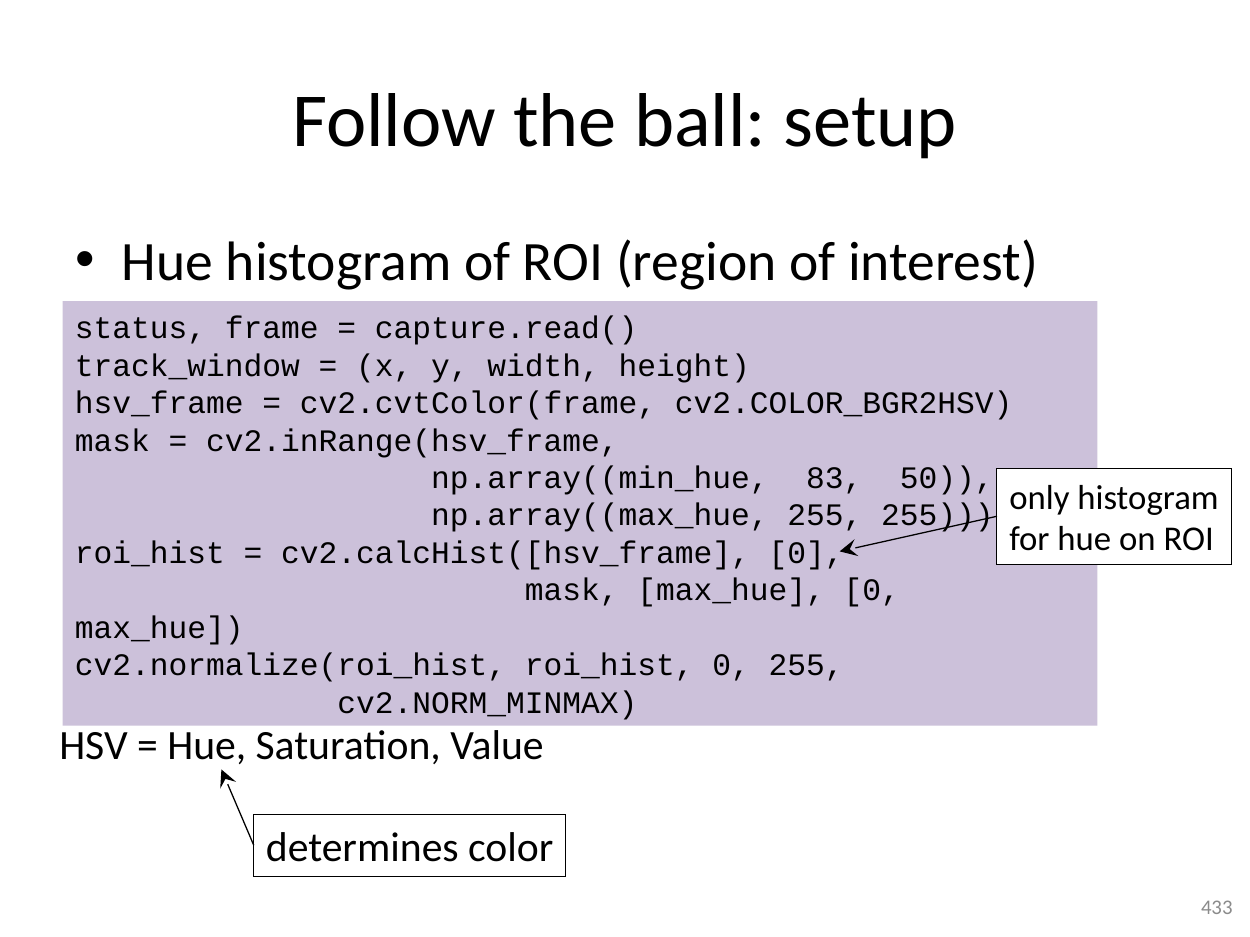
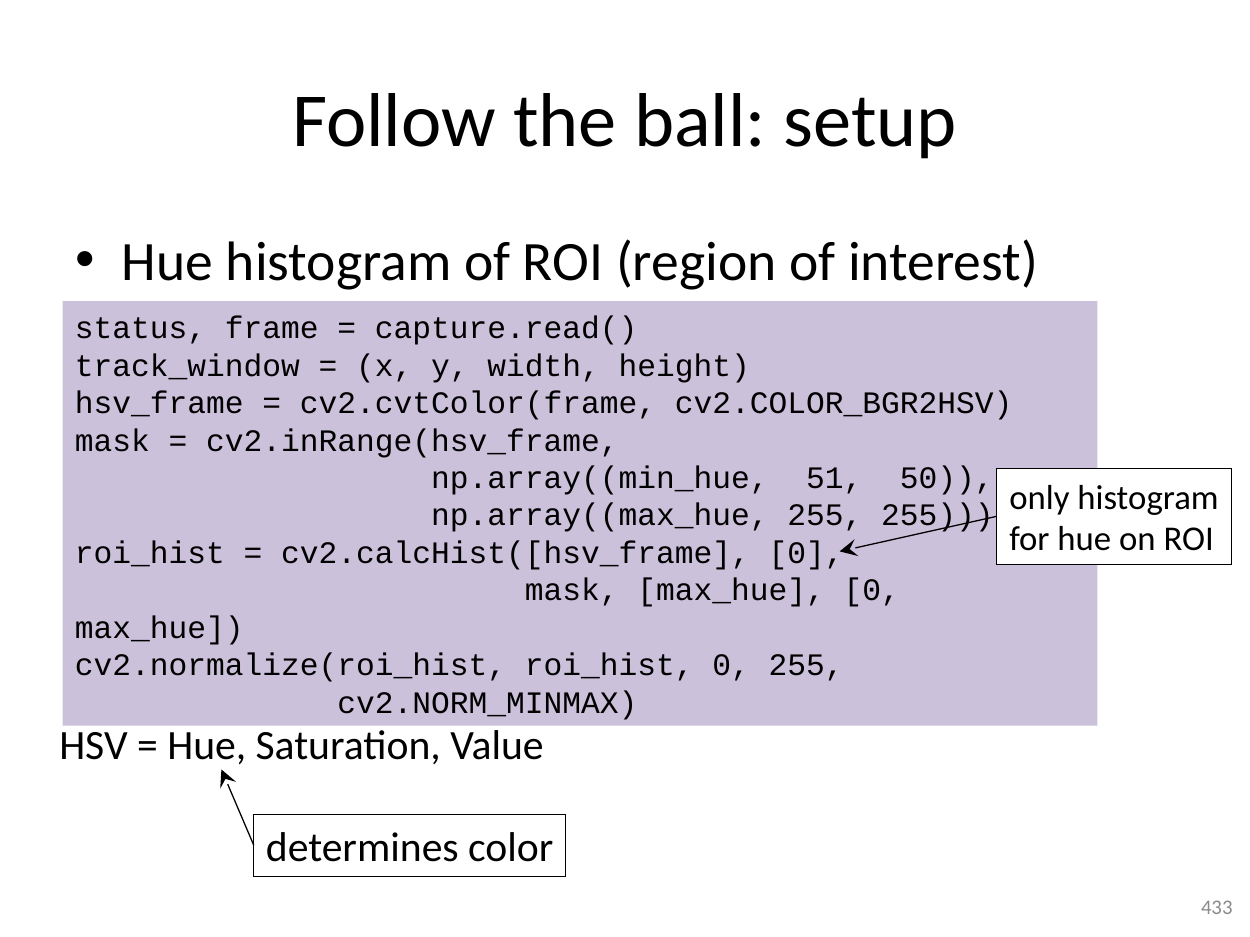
83: 83 -> 51 (834, 478)
